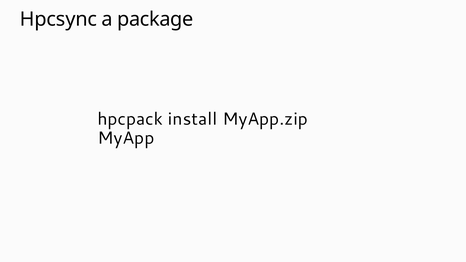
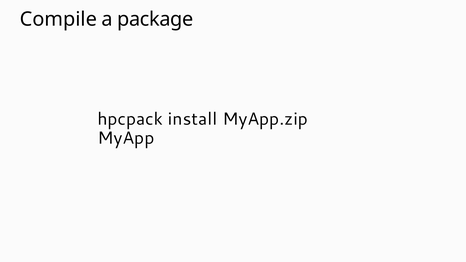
Hpcsync: Hpcsync -> Compile (58, 19)
